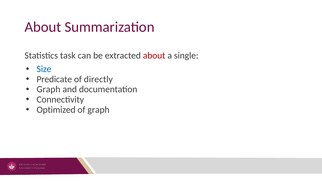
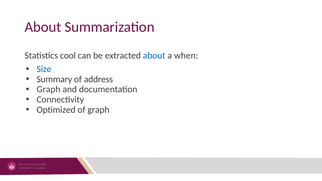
task: task -> cool (68, 56)
about colour: red -> blue (154, 56)
single: single -> when (186, 56)
Predicate: Predicate -> Summary (54, 79)
directly: directly -> address (98, 79)
